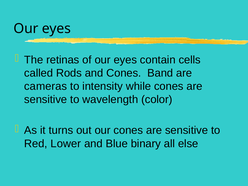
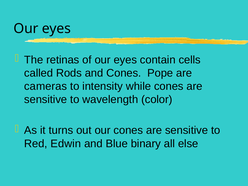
Band: Band -> Pope (160, 73)
Lower: Lower -> Edwin (66, 144)
